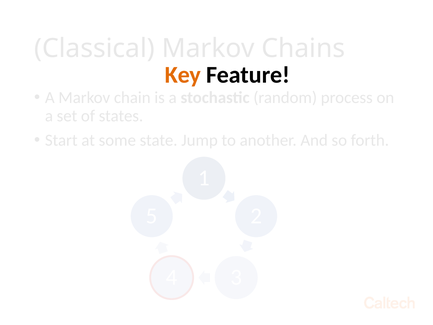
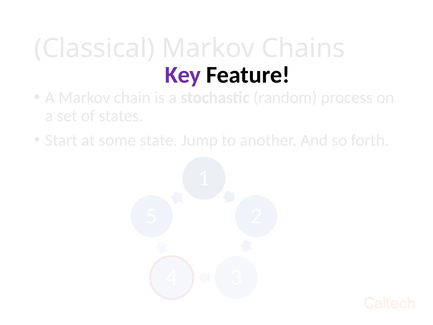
Key colour: orange -> purple (183, 75)
